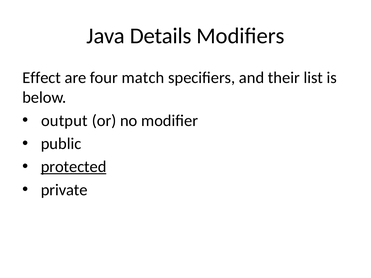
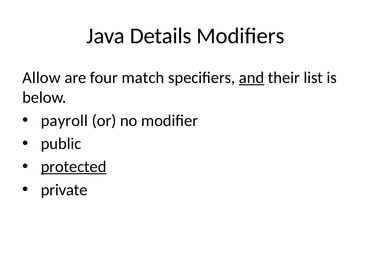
Effect: Effect -> Allow (41, 78)
and underline: none -> present (252, 78)
output: output -> payroll (64, 121)
